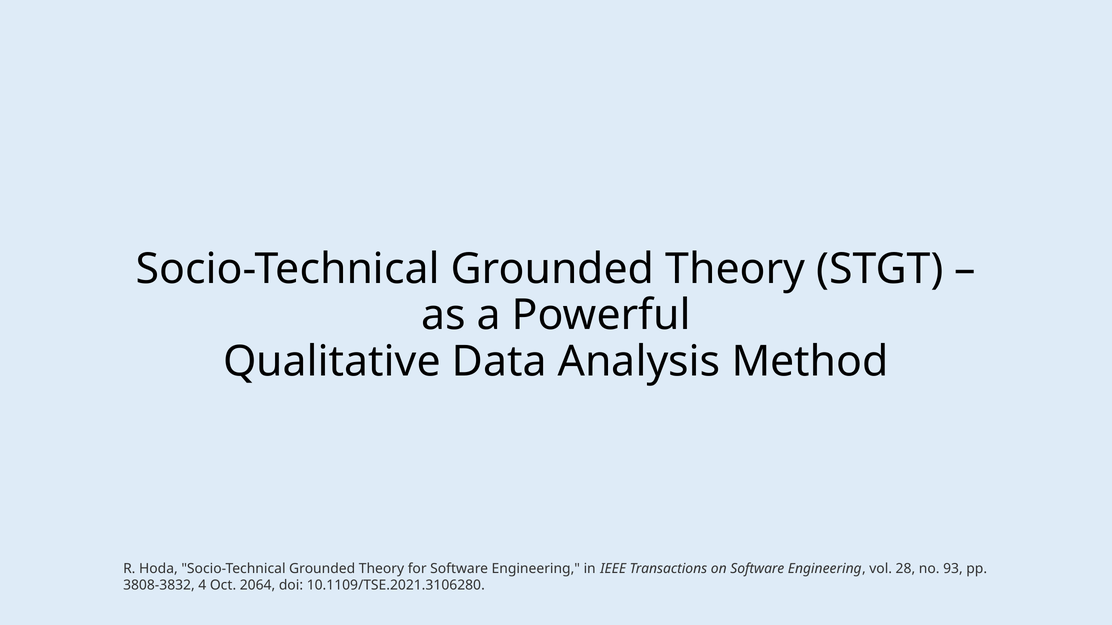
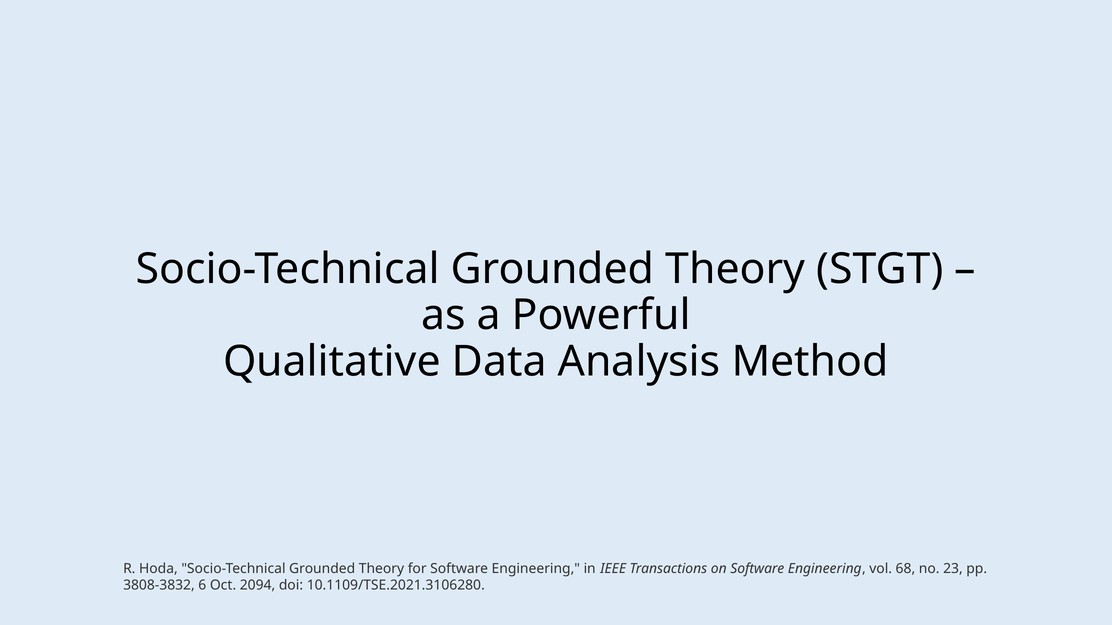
28: 28 -> 68 (905, 569)
93: 93 -> 23 (953, 569)
4: 4 -> 6 (202, 586)
2064: 2064 -> 2094 (258, 586)
